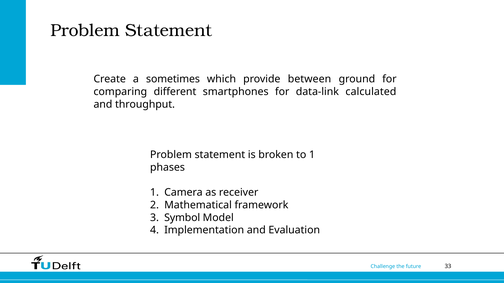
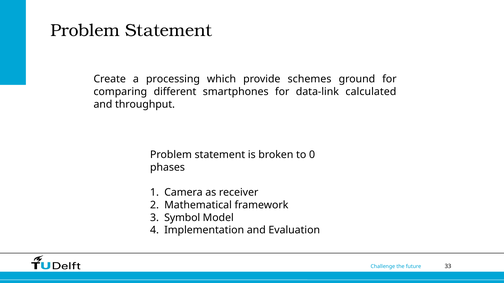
sometimes: sometimes -> processing (173, 79)
between: between -> schemes (310, 79)
to 1: 1 -> 0 (312, 155)
